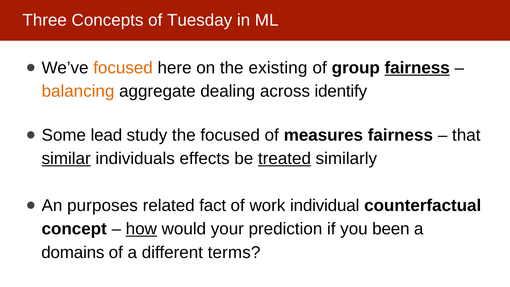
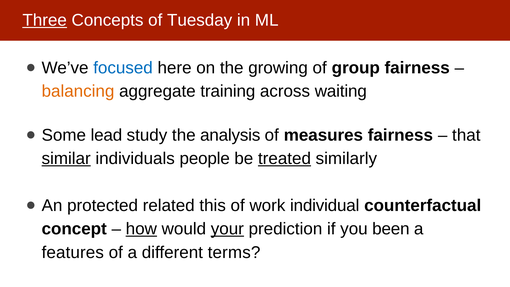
Three underline: none -> present (45, 20)
focused colour: orange -> blue (123, 68)
existing: existing -> growing (278, 68)
fairness underline: present -> none (417, 68)
dealing: dealing -> training (228, 91)
identify: identify -> waiting (341, 91)
the focused: focused -> analysis (230, 135)
effects: effects -> people (205, 159)
purposes: purposes -> protected (103, 205)
fact: fact -> this (213, 205)
your underline: none -> present (227, 229)
domains: domains -> features (73, 252)
